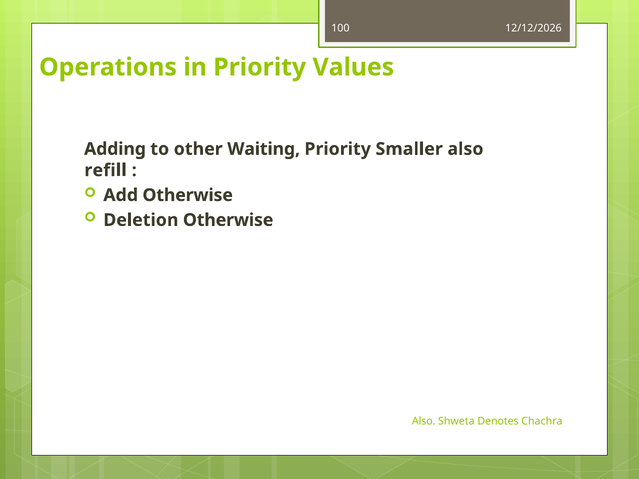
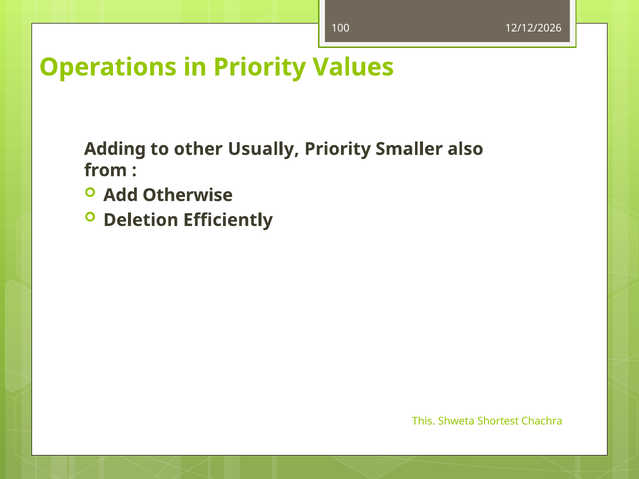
Waiting: Waiting -> Usually (263, 149)
refill: refill -> from (106, 170)
Deletion Otherwise: Otherwise -> Efficiently (228, 220)
Also: Also -> This (424, 422)
Denotes: Denotes -> Shortest (498, 422)
